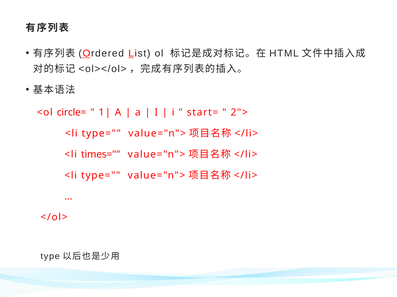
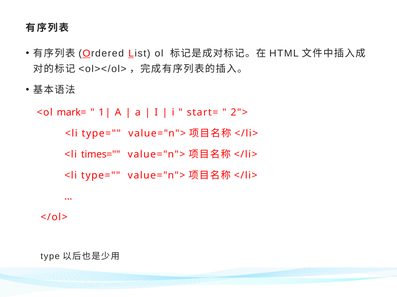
circle=: circle= -> mark= (72, 113)
